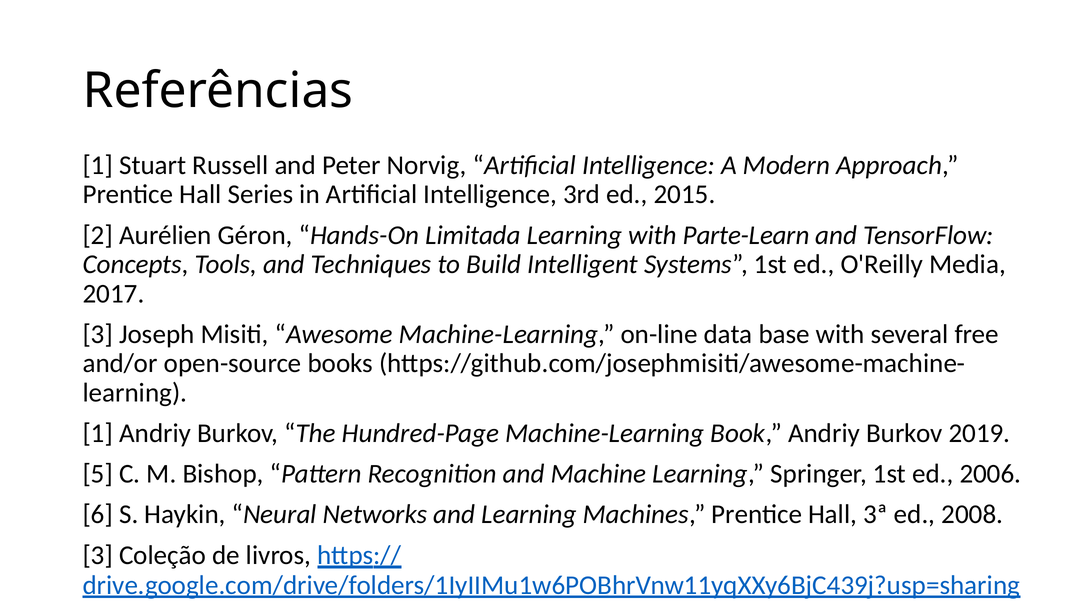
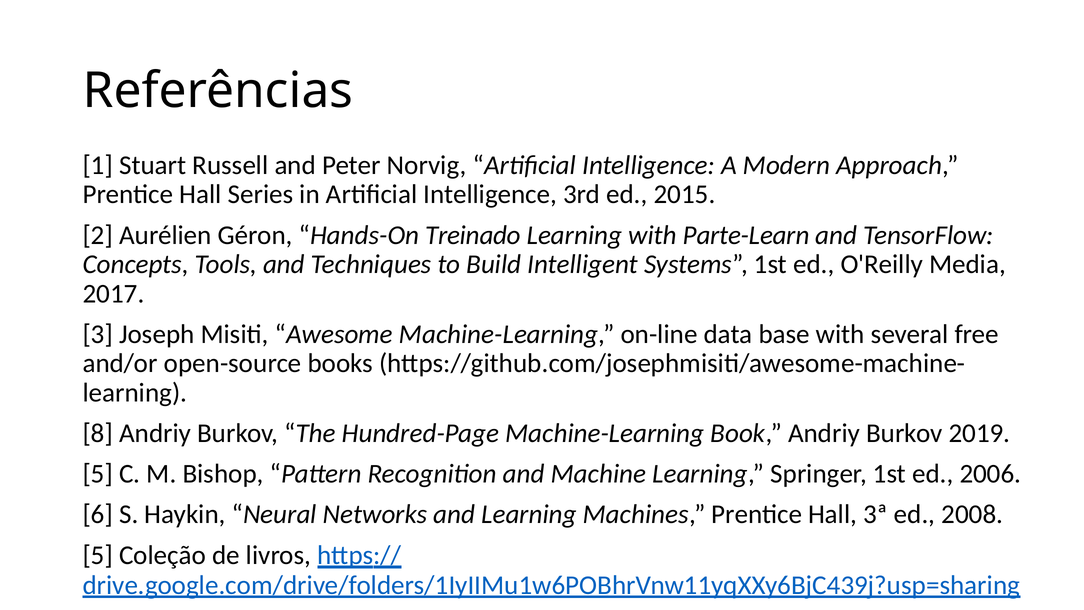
Limitada: Limitada -> Treinado (473, 235)
1: 1 -> 8 (98, 433)
3: 3 -> 5 (98, 555)
